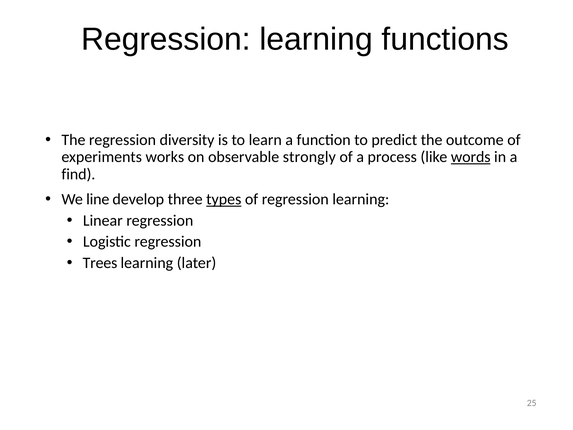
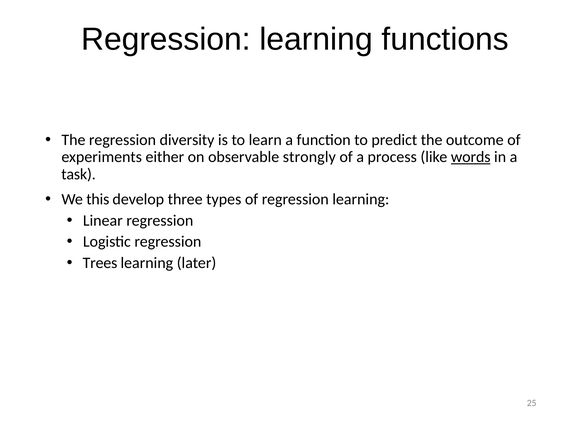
works: works -> either (165, 157)
find: find -> task (78, 174)
line: line -> this (98, 199)
types underline: present -> none (224, 199)
